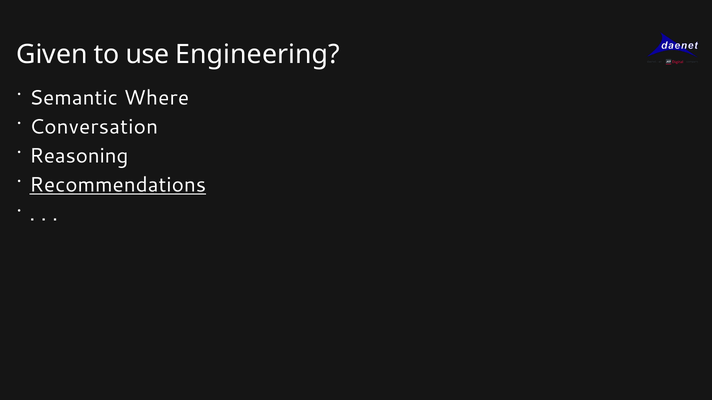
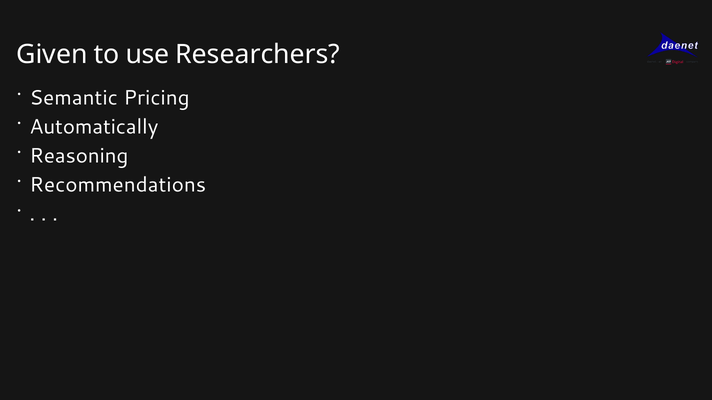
Engineering: Engineering -> Researchers (258, 54)
Where: Where -> Pricing (157, 98)
Conversation: Conversation -> Automatically (94, 127)
Recommendations underline: present -> none (118, 185)
